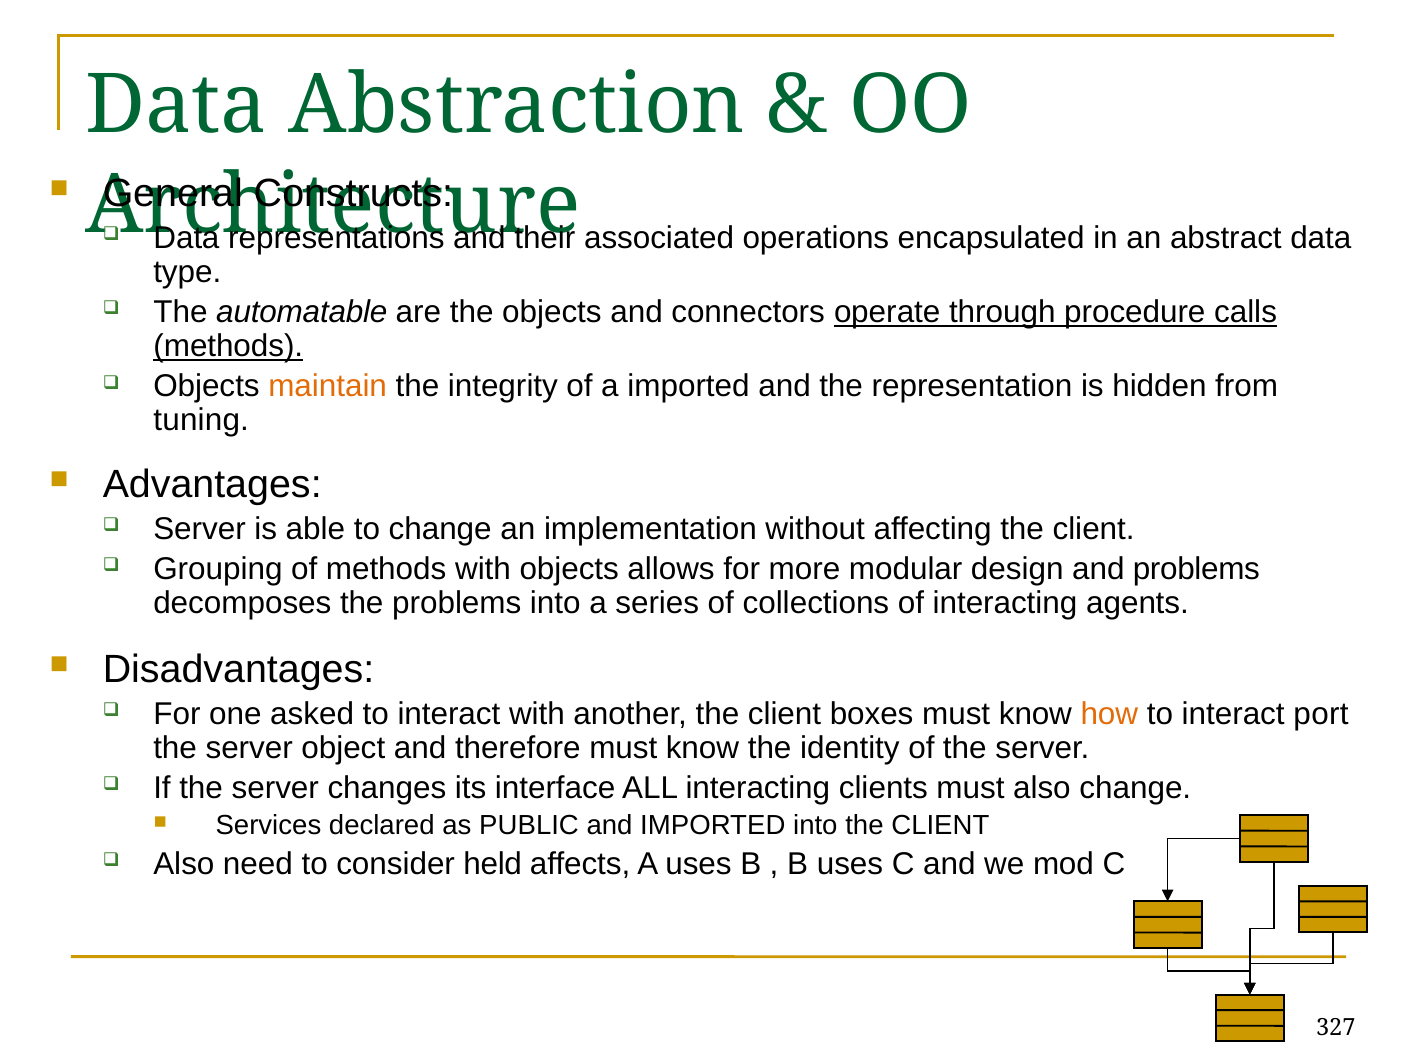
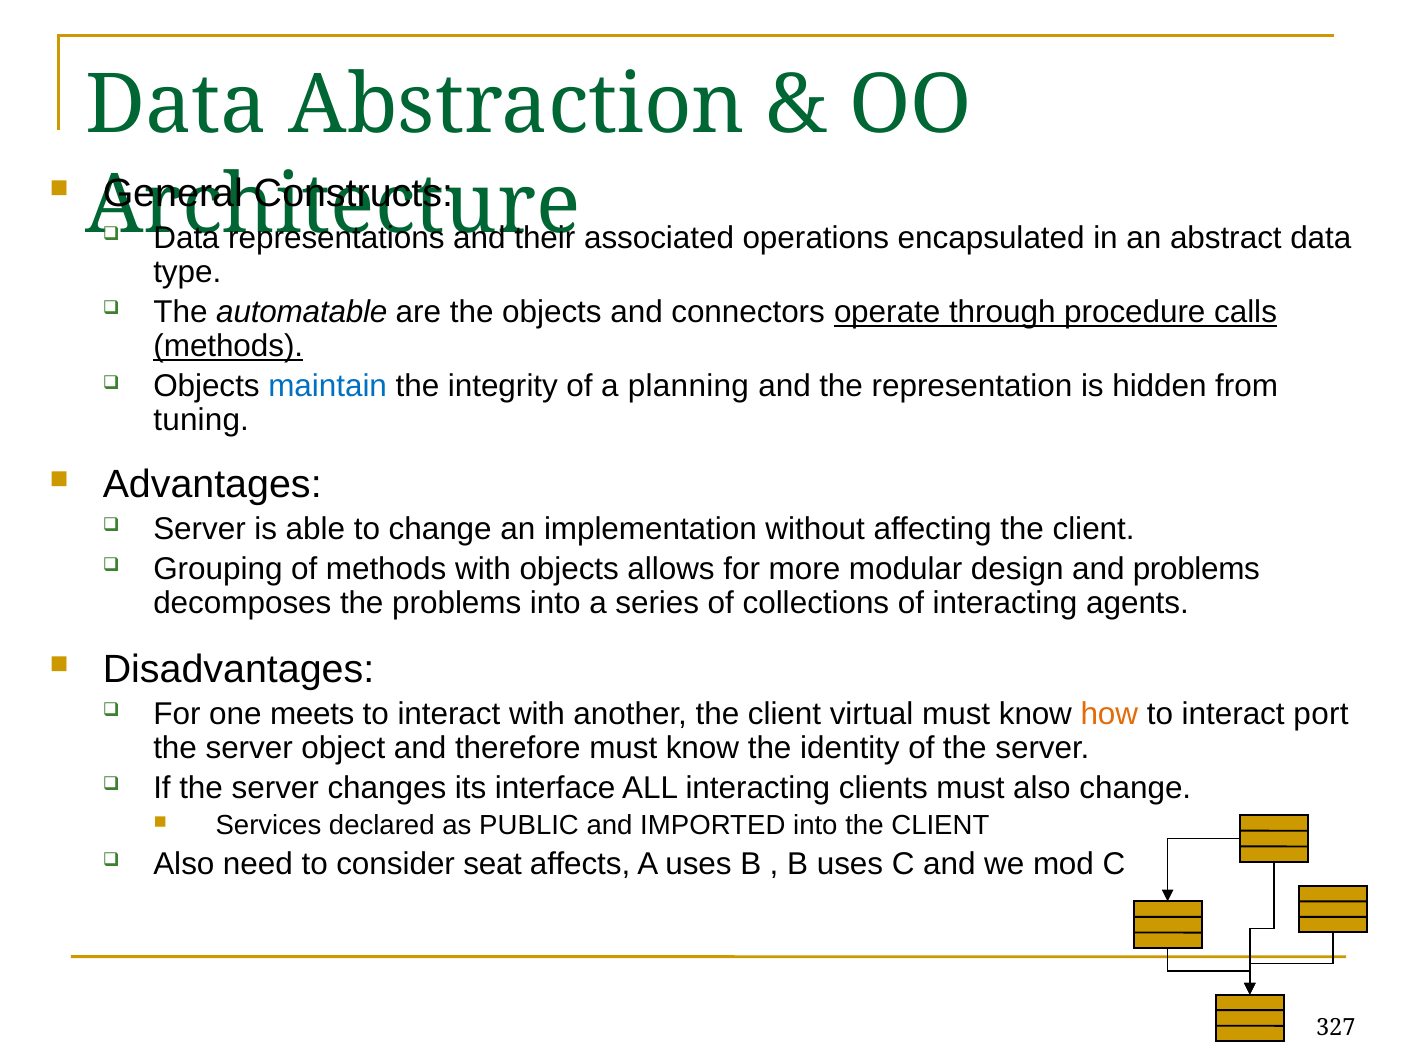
maintain colour: orange -> blue (328, 386)
a imported: imported -> planning (688, 386)
asked: asked -> meets (312, 714)
boxes: boxes -> virtual (872, 714)
held: held -> seat (493, 864)
